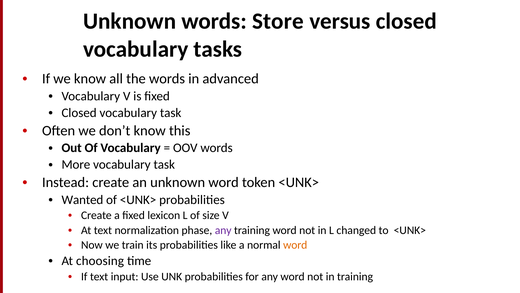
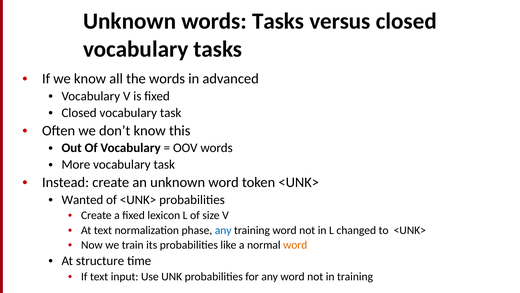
words Store: Store -> Tasks (278, 21)
any colour: purple -> blue (223, 230)
choosing: choosing -> structure (100, 261)
